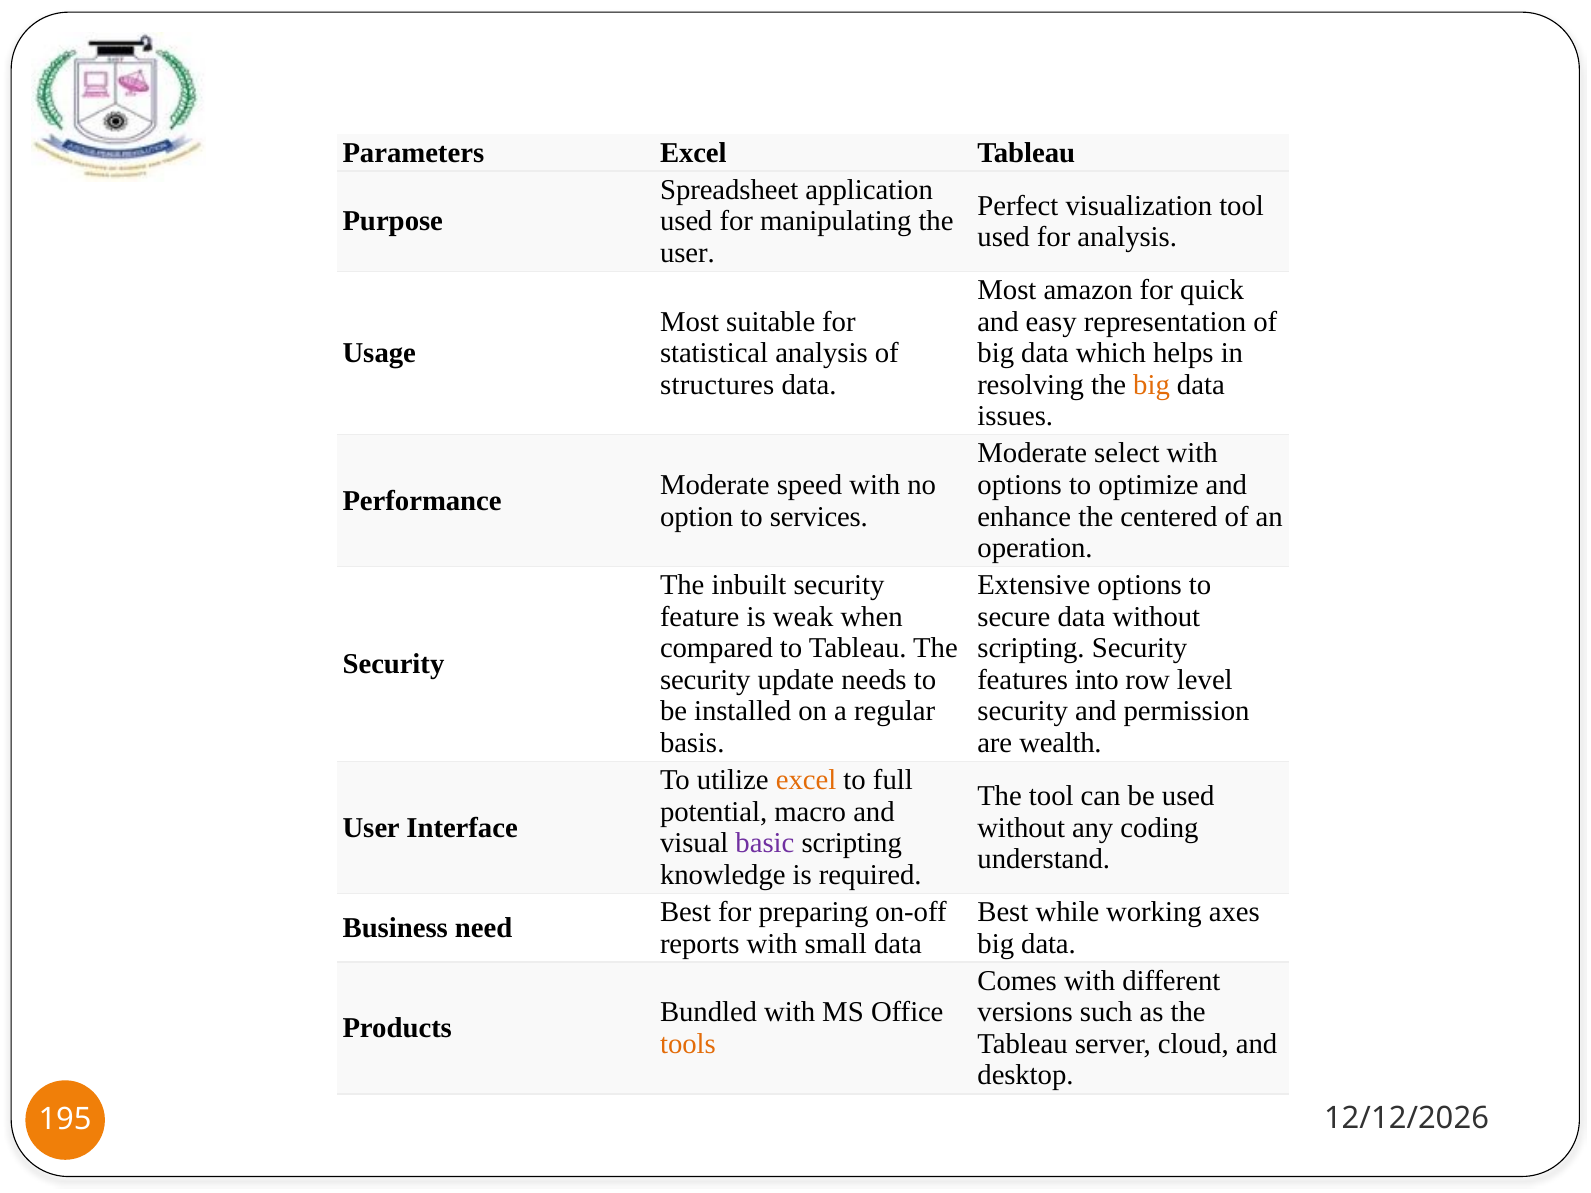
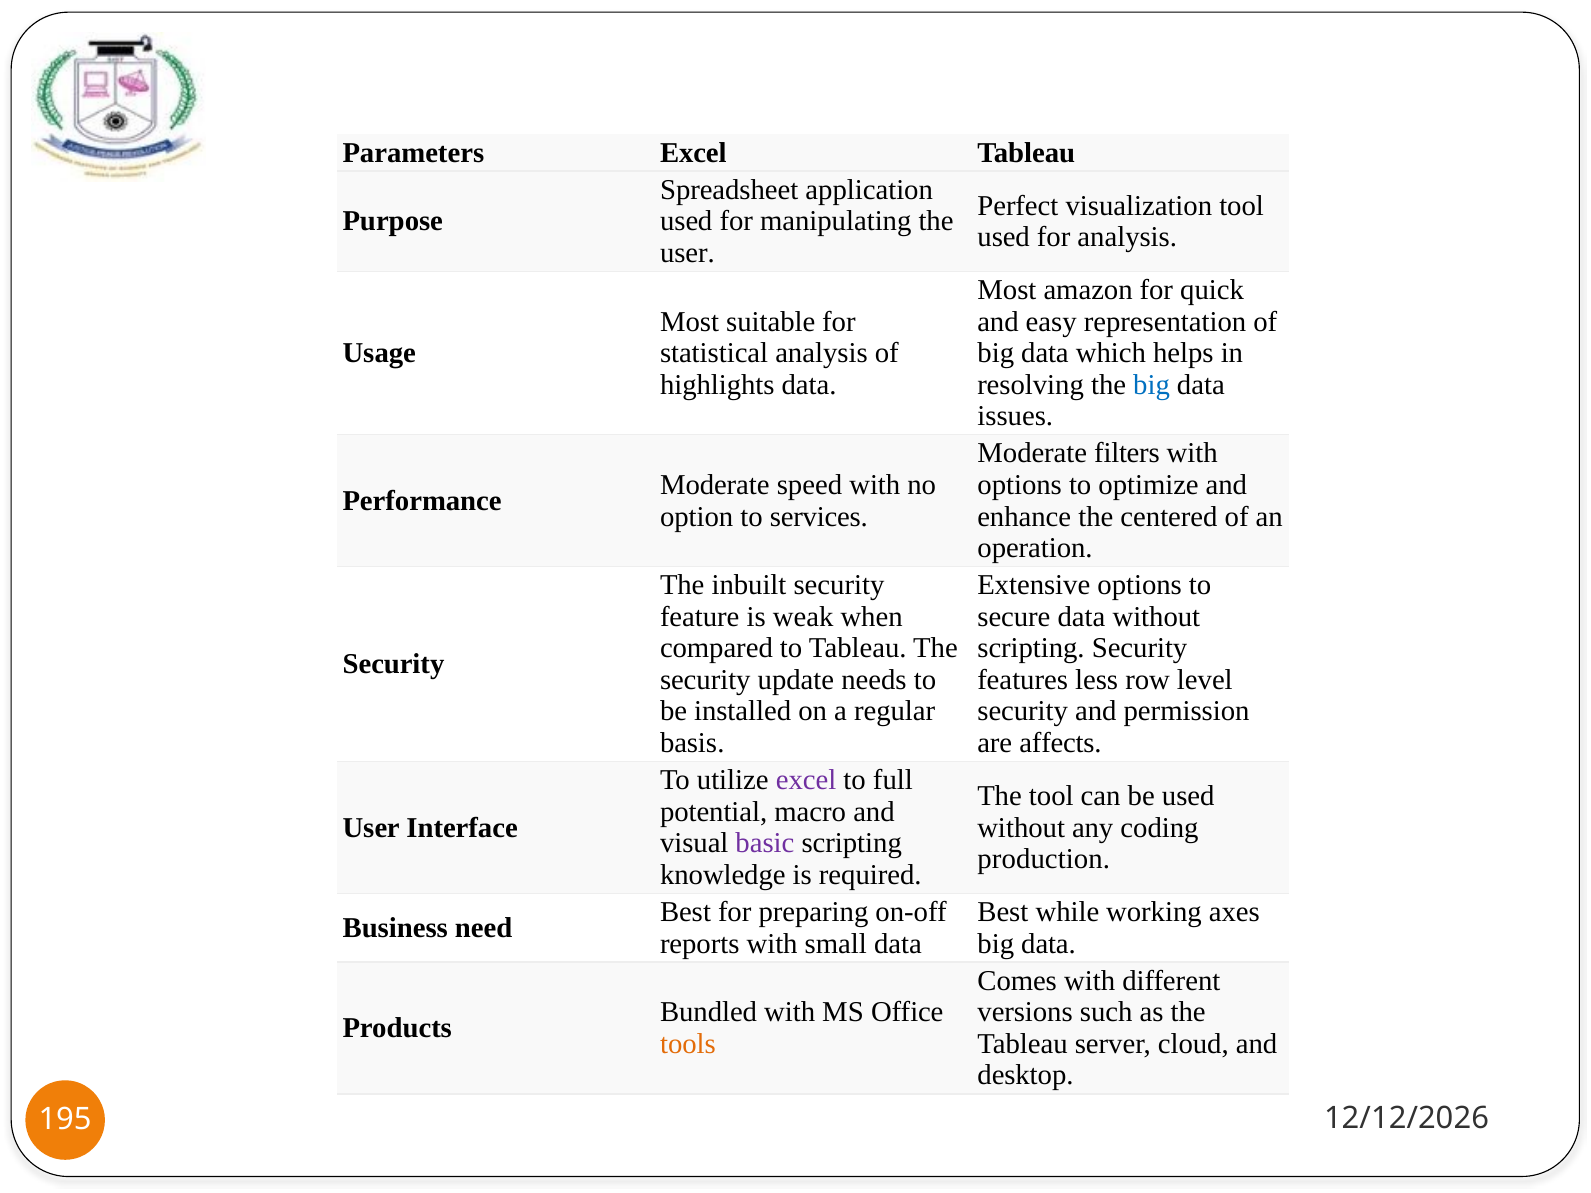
structures: structures -> highlights (717, 385)
big colour: orange -> blue (1152, 385)
select: select -> filters (1127, 454)
into: into -> less (1097, 680)
wealth: wealth -> affects (1060, 743)
excel colour: orange -> purple (806, 780)
understand: understand -> production (1044, 859)
